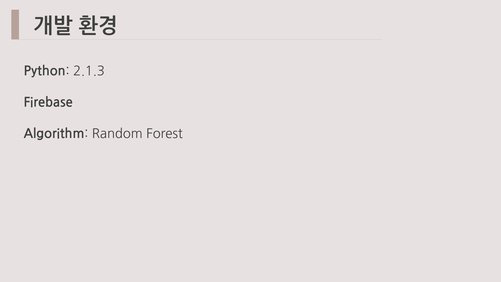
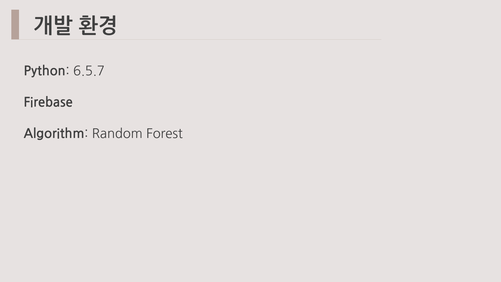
2.1.3: 2.1.3 -> 6.5.7 (89, 71)
